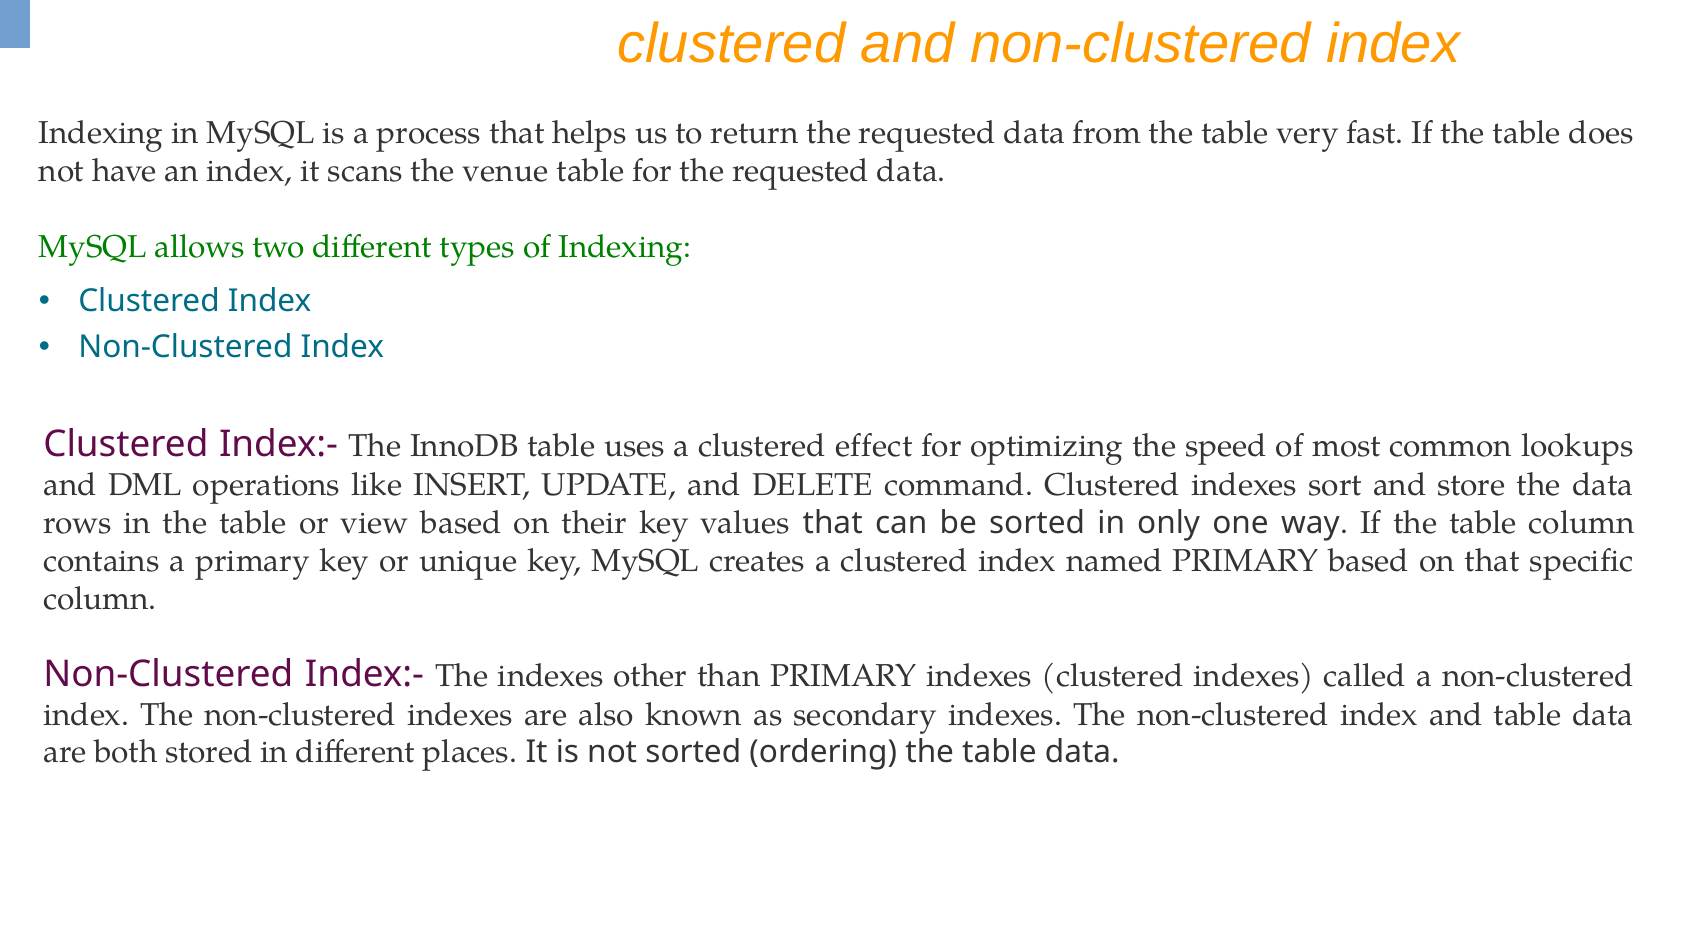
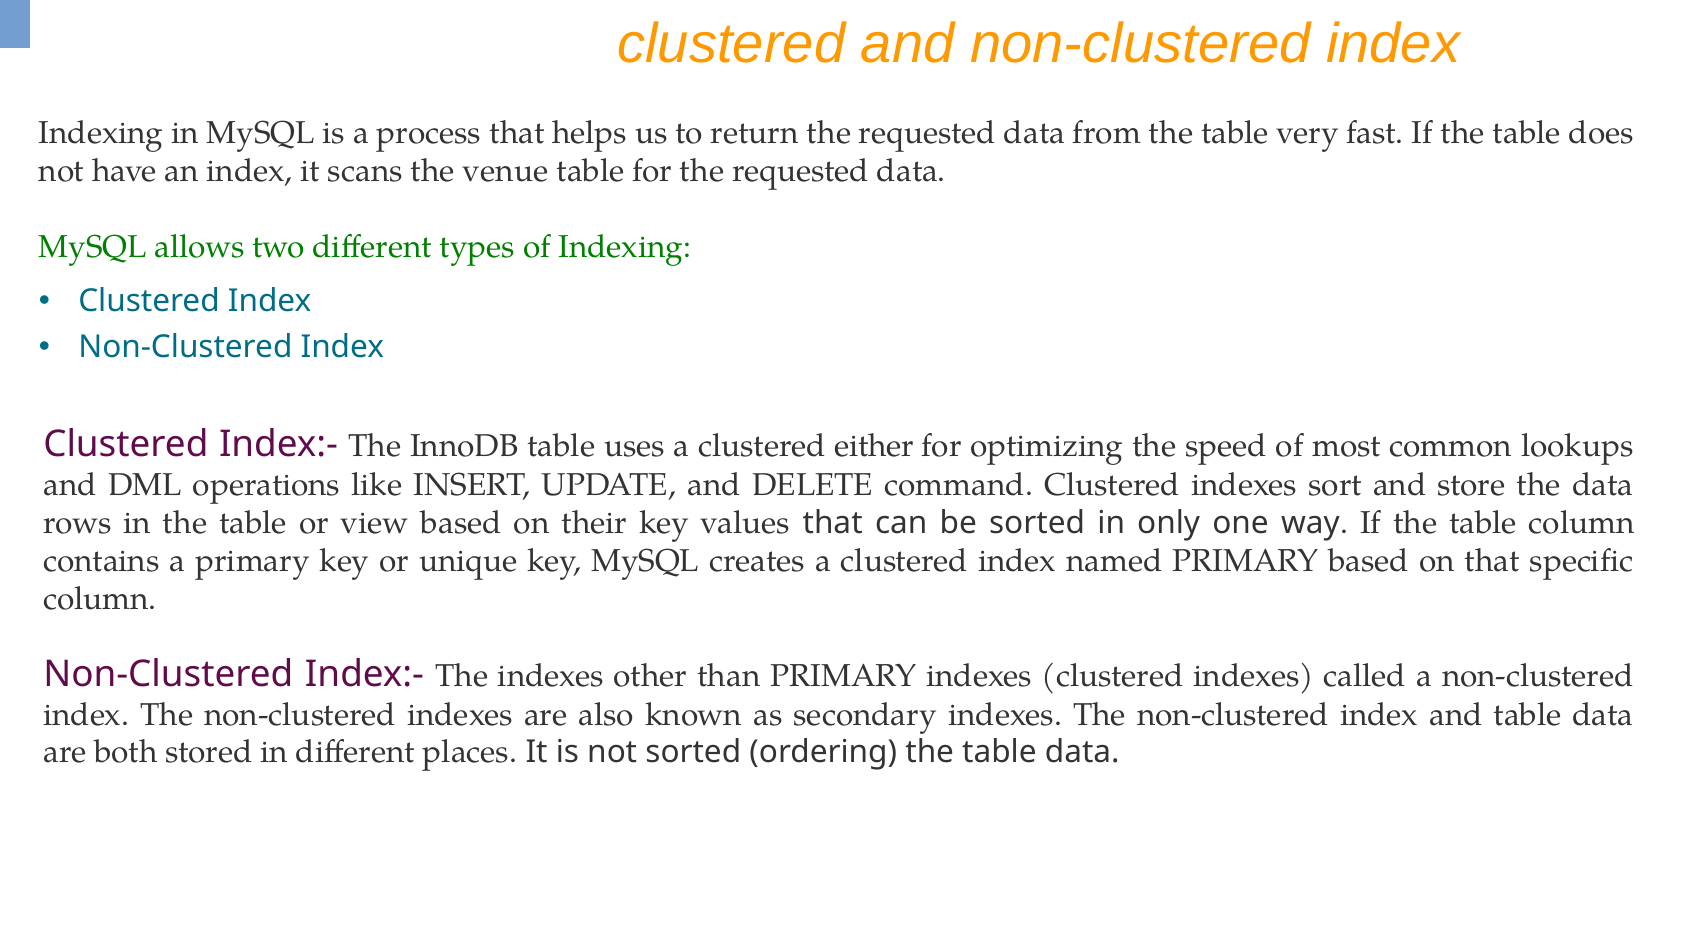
effect: effect -> either (874, 447)
